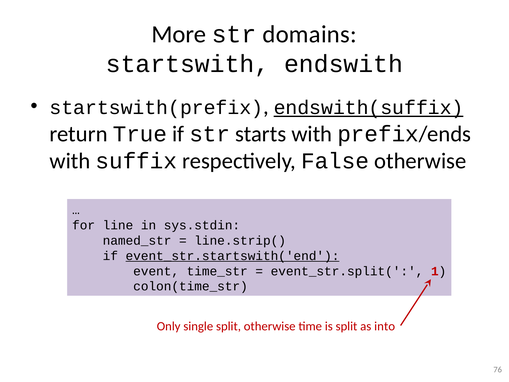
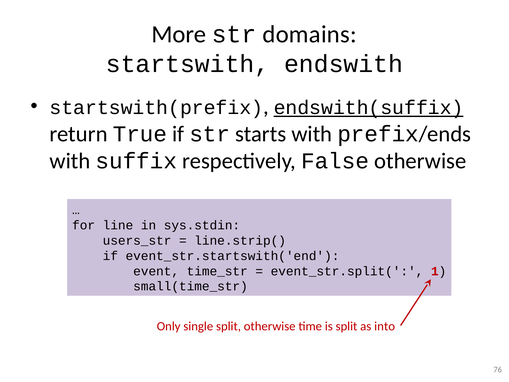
named_str: named_str -> users_str (137, 240)
event_str.startswith('end underline: present -> none (232, 256)
colon(time_str: colon(time_str -> small(time_str (191, 286)
